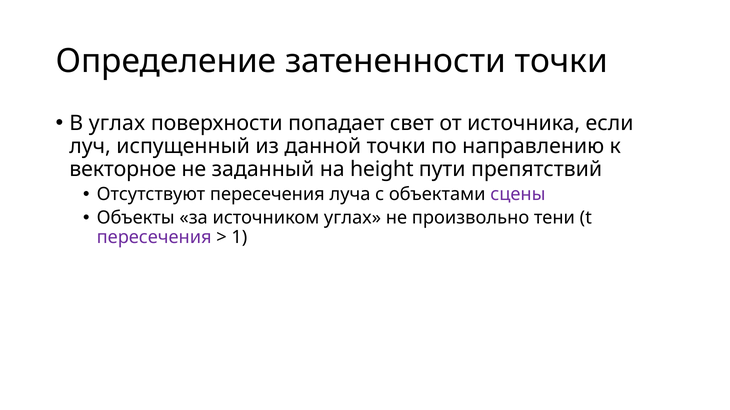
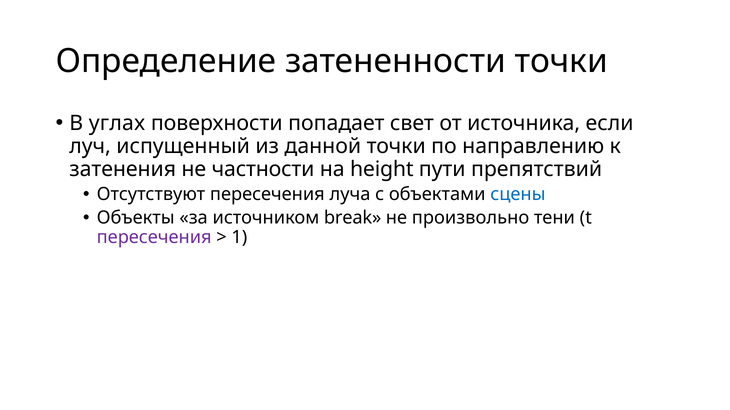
векторное: векторное -> затенения (123, 169)
заданный: заданный -> частности (263, 169)
сцены colour: purple -> blue (518, 195)
источником углах: углах -> break (353, 218)
